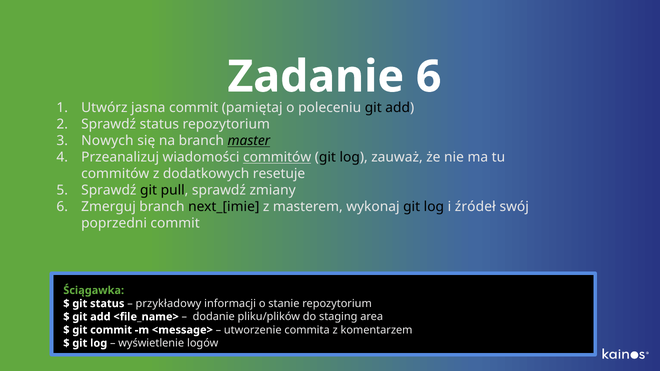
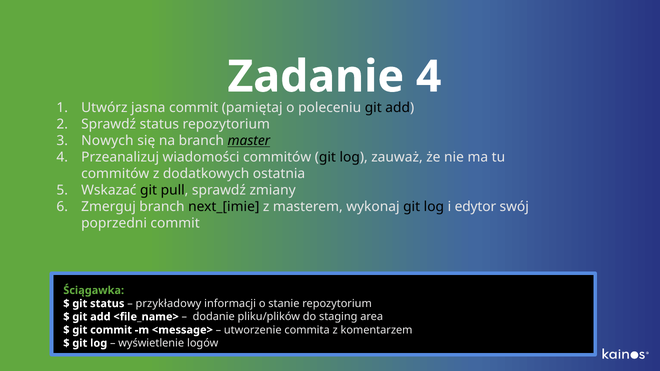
6: 6 -> 4 (429, 77)
commitów underline: present -> none (277, 158)
resetuje: resetuje -> ostatnia (279, 174)
Sprawdź: Sprawdź -> Wskazać (109, 191)
źródeł: źródeł -> edytor (475, 207)
